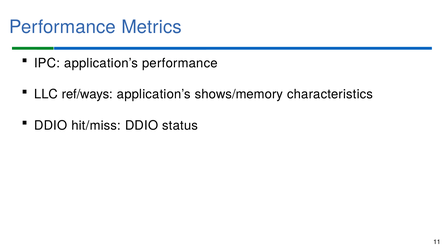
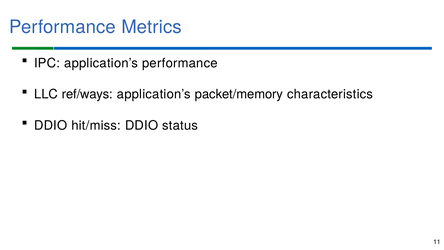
shows/memory: shows/memory -> packet/memory (239, 94)
